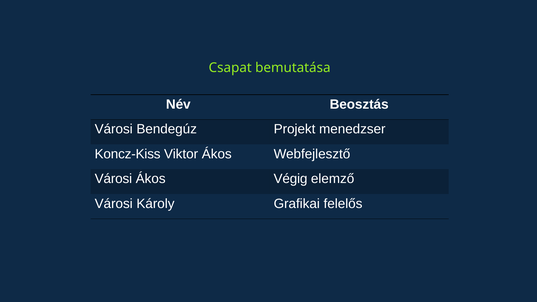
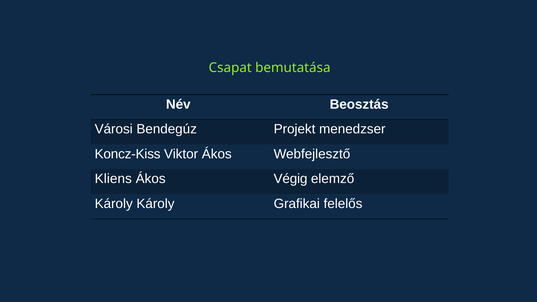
Városi: Városi -> Kliens (113, 179)
Városi: Városi -> Károly (114, 204)
